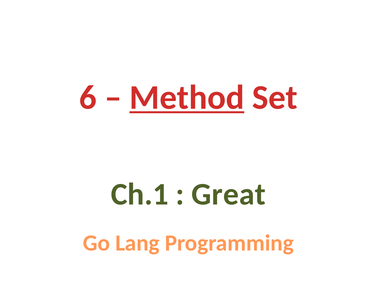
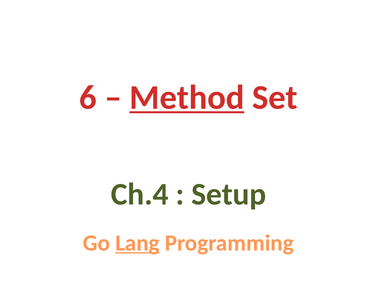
Ch.1: Ch.1 -> Ch.4 (140, 195)
Great: Great -> Setup (229, 195)
Lang underline: none -> present (137, 244)
